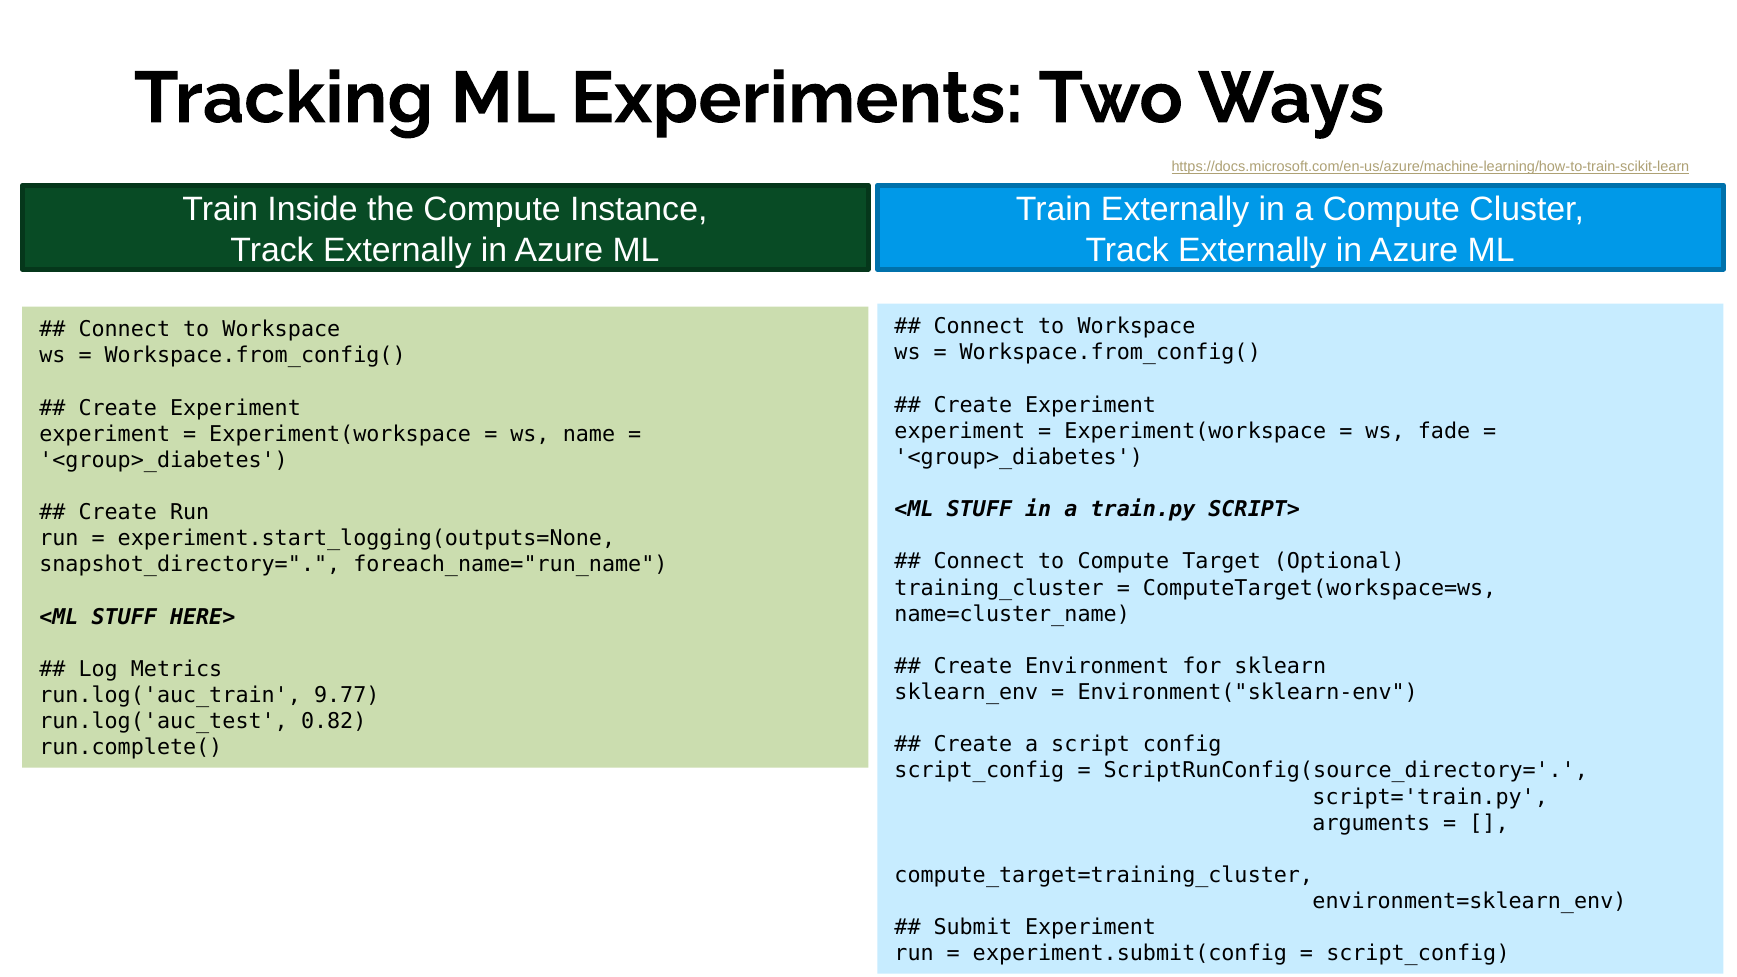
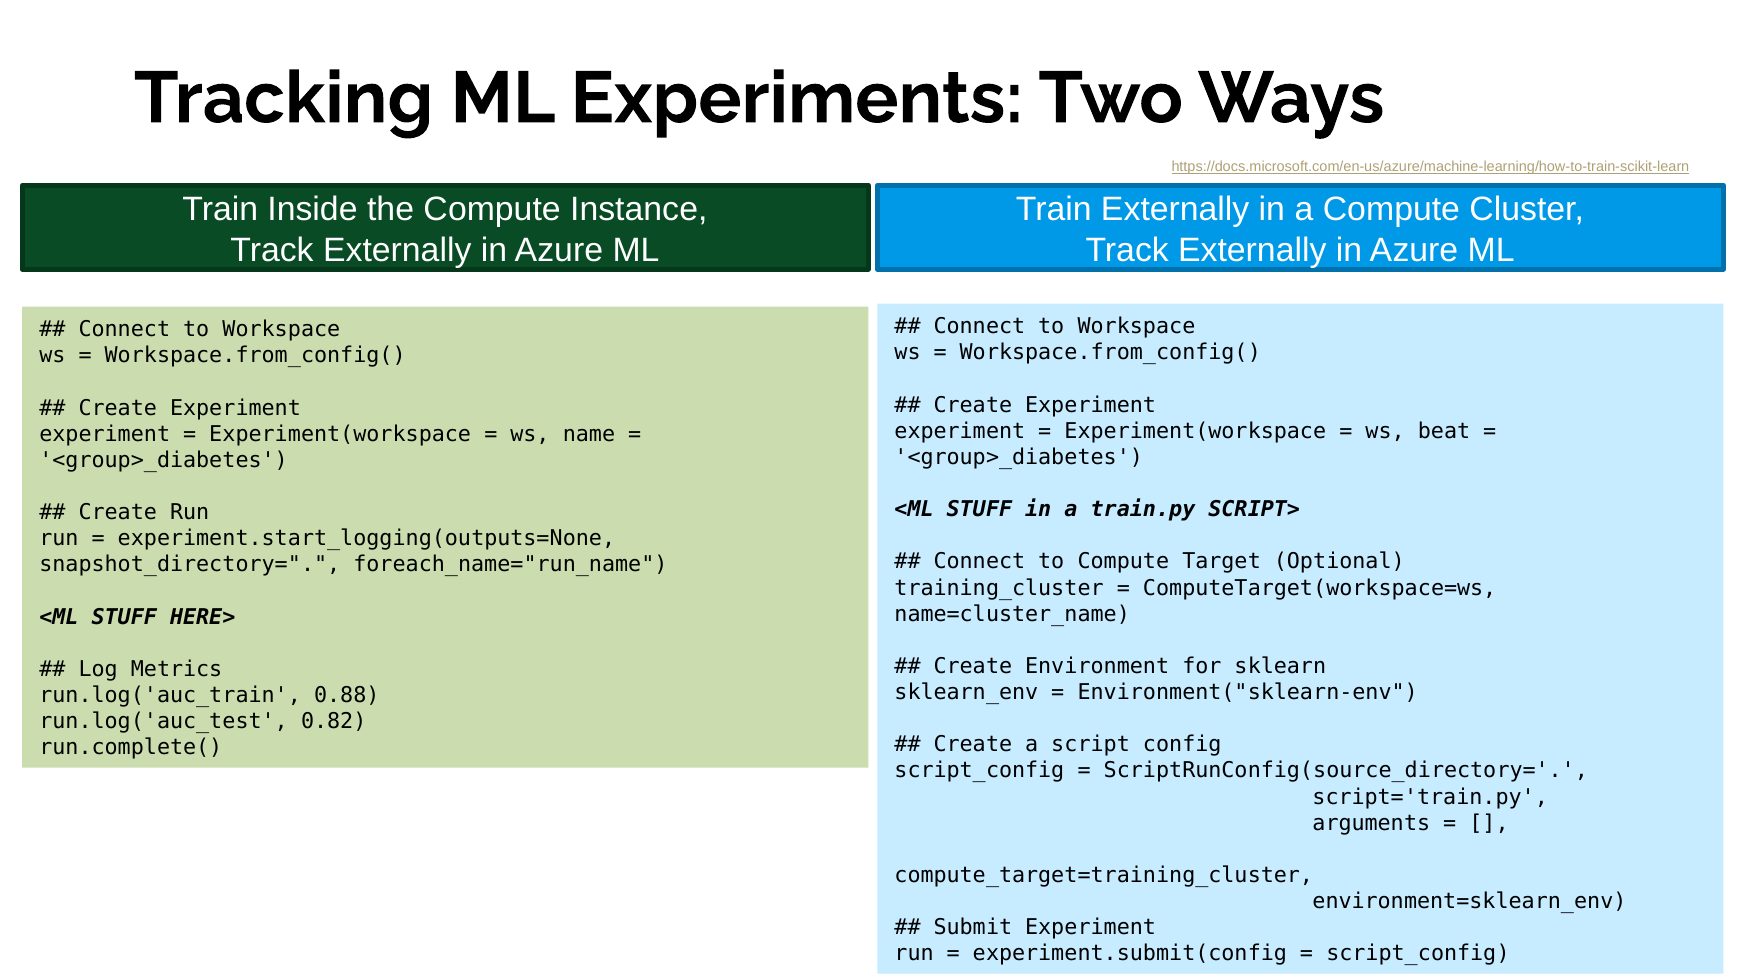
fade: fade -> beat (1444, 431)
9.77: 9.77 -> 0.88 (347, 695)
